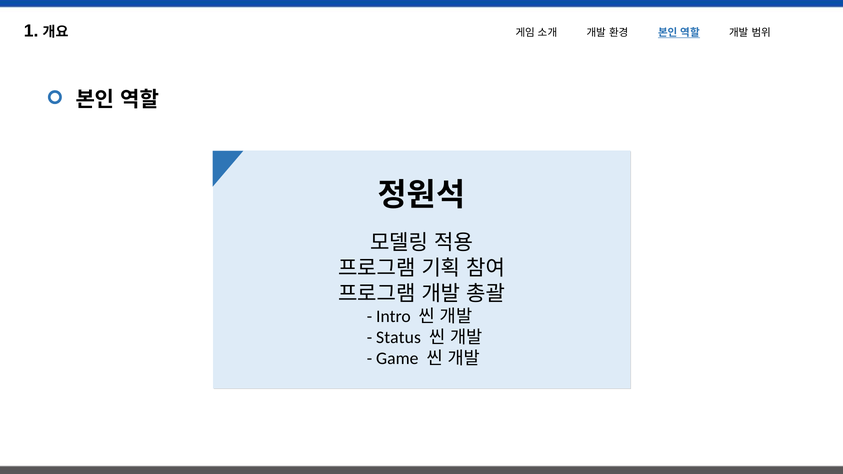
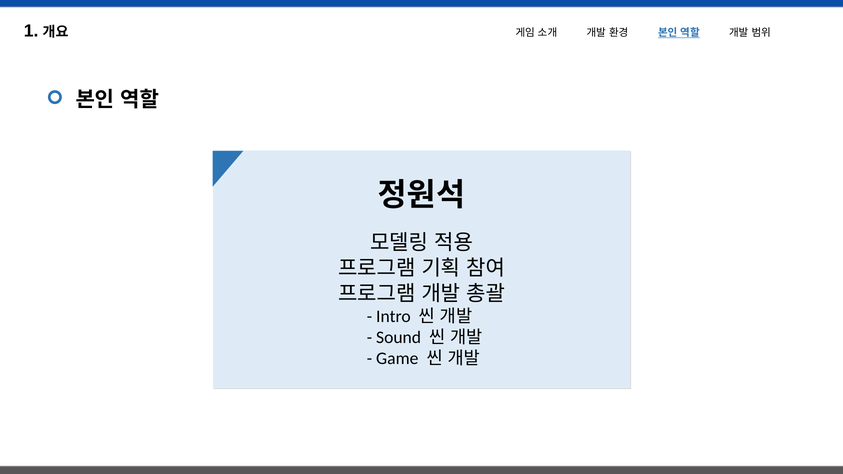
Status: Status -> Sound (399, 338)
